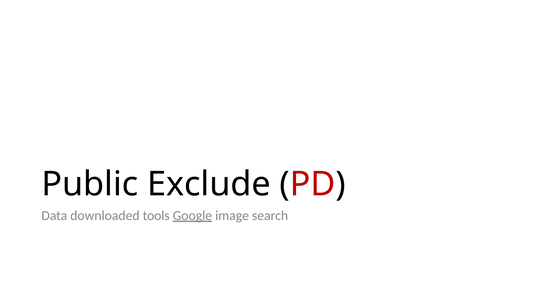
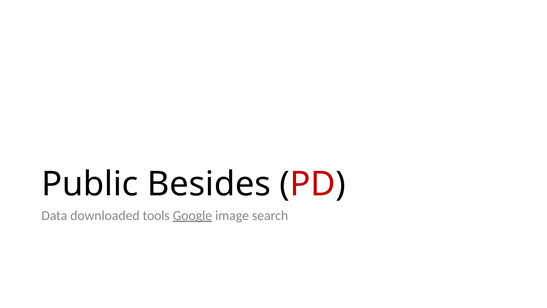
Exclude: Exclude -> Besides (209, 184)
